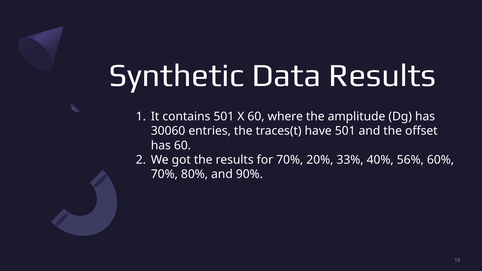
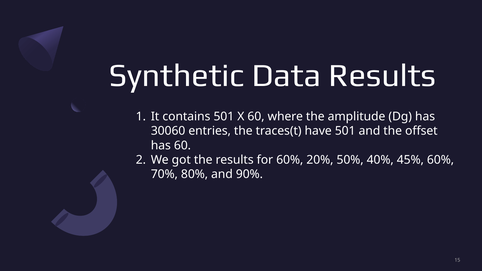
for 70%: 70% -> 60% (290, 160)
33%: 33% -> 50% (350, 160)
56%: 56% -> 45% (410, 160)
